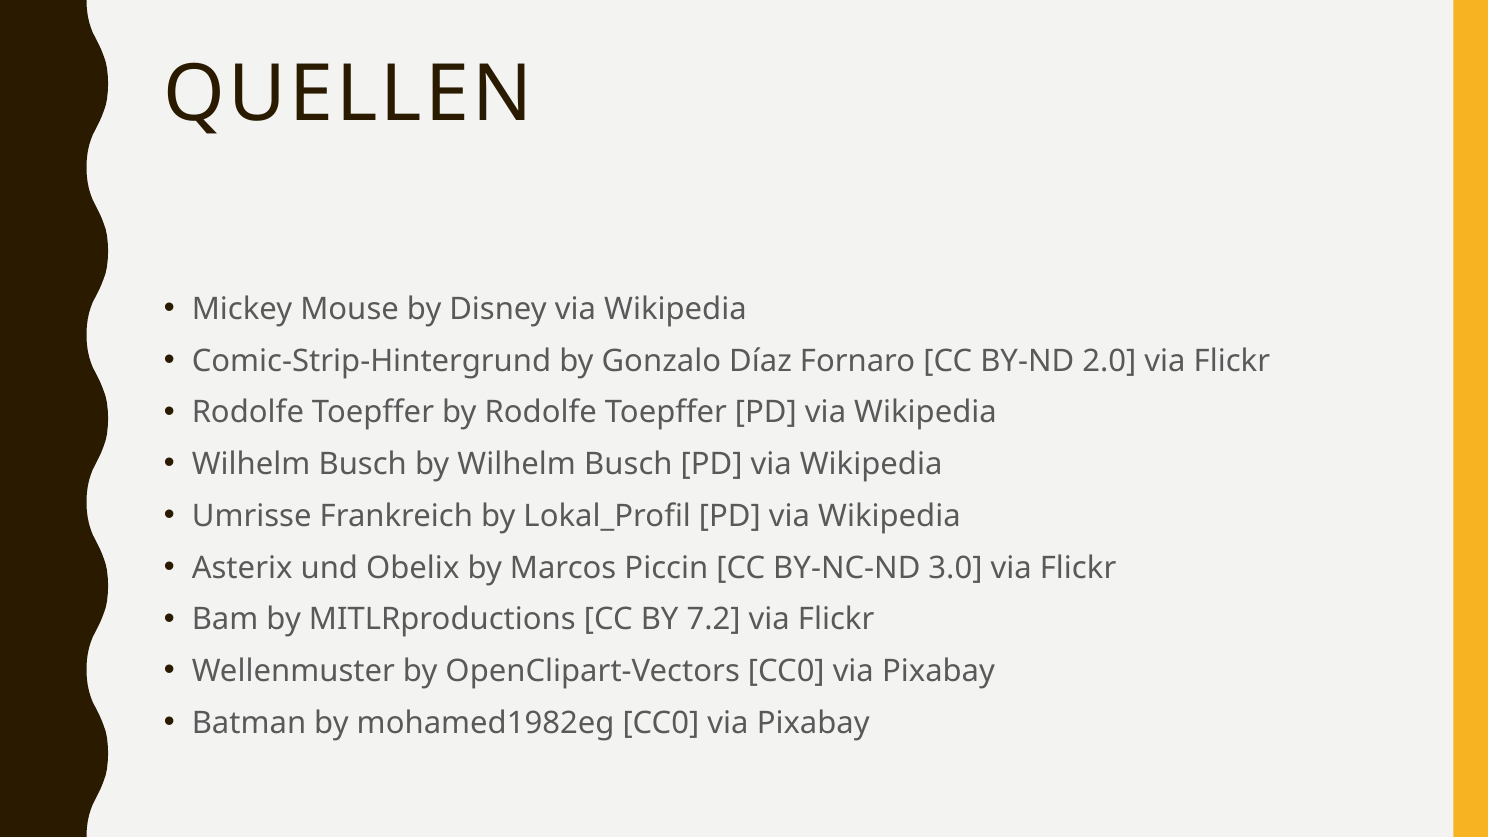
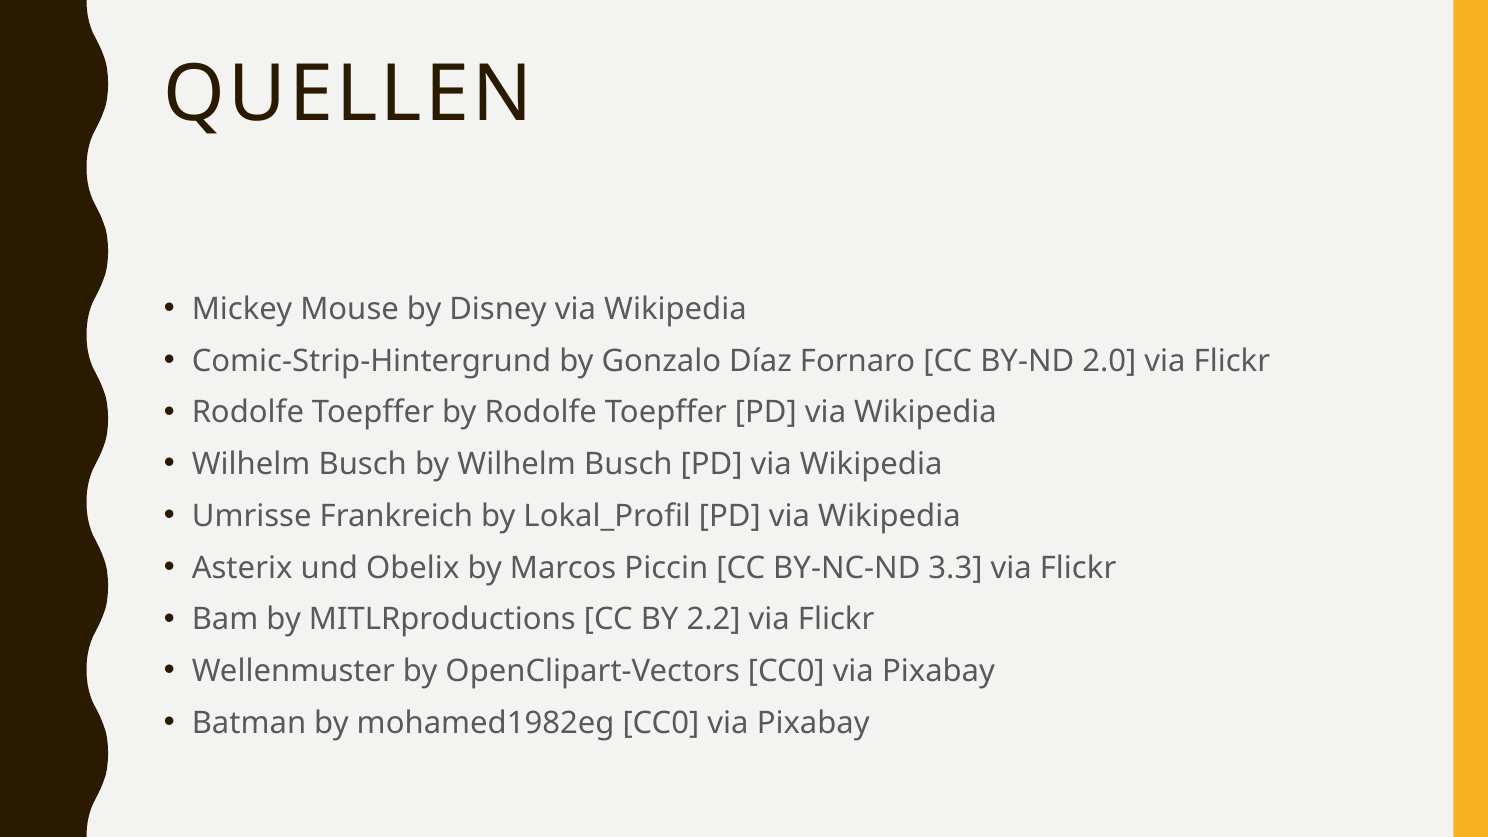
3.0: 3.0 -> 3.3 (956, 568)
7.2: 7.2 -> 2.2 (714, 620)
